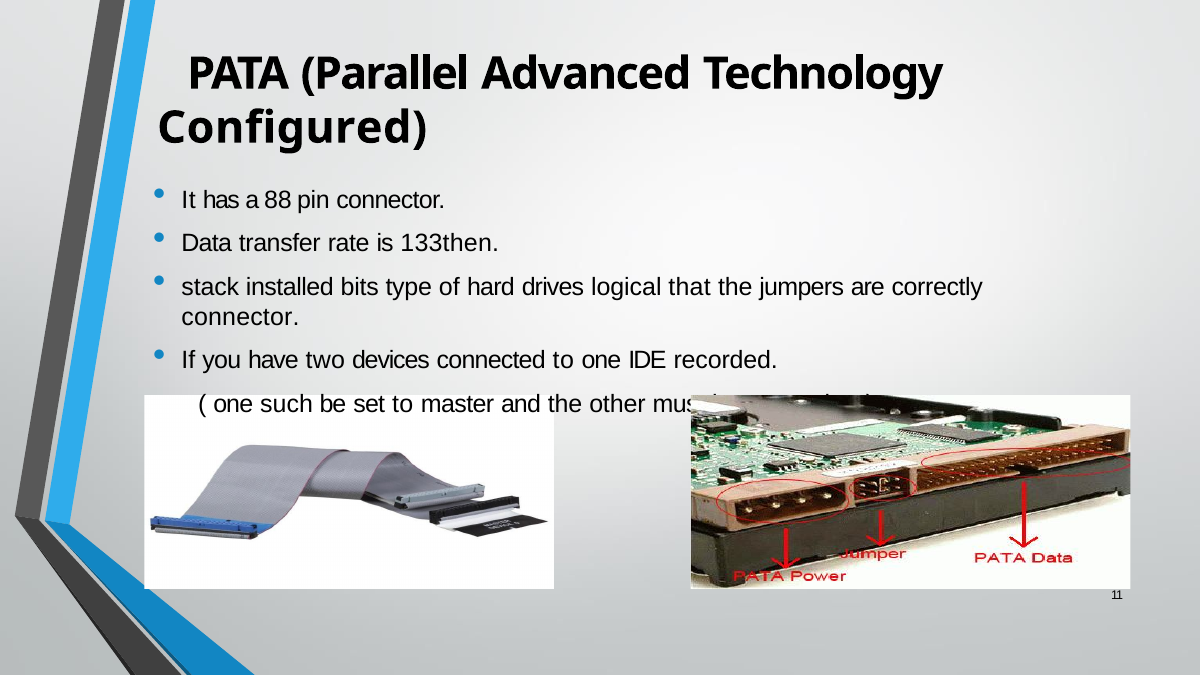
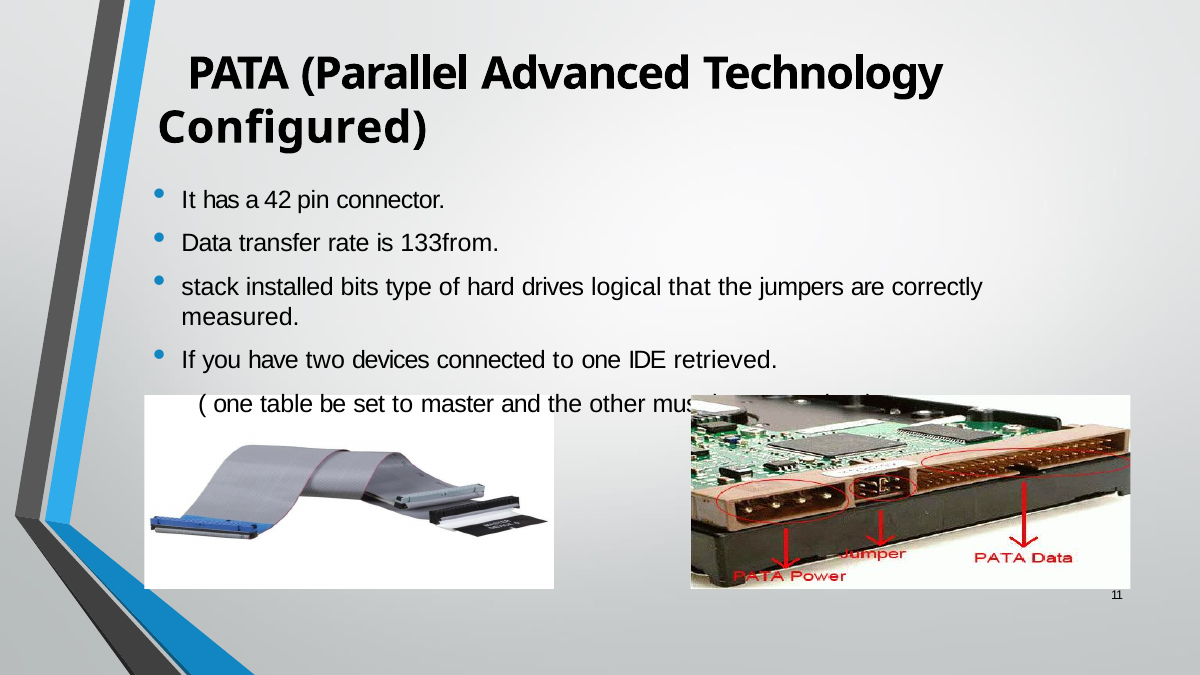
88: 88 -> 42 (278, 200)
133then: 133then -> 133from (450, 244)
connector: connector -> measured (241, 317)
recorded: recorded -> retrieved (726, 361)
such: such -> table (287, 404)
